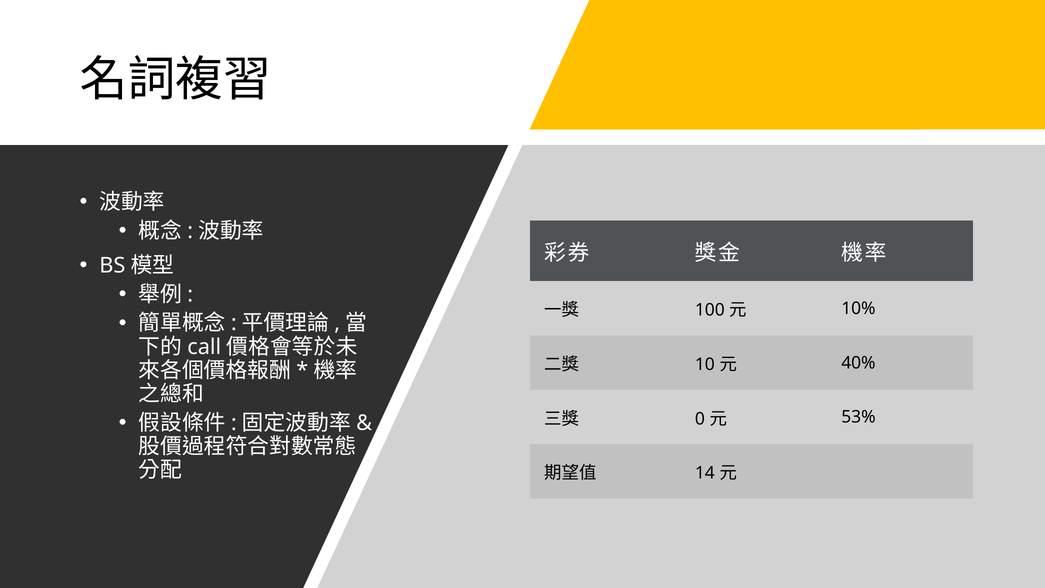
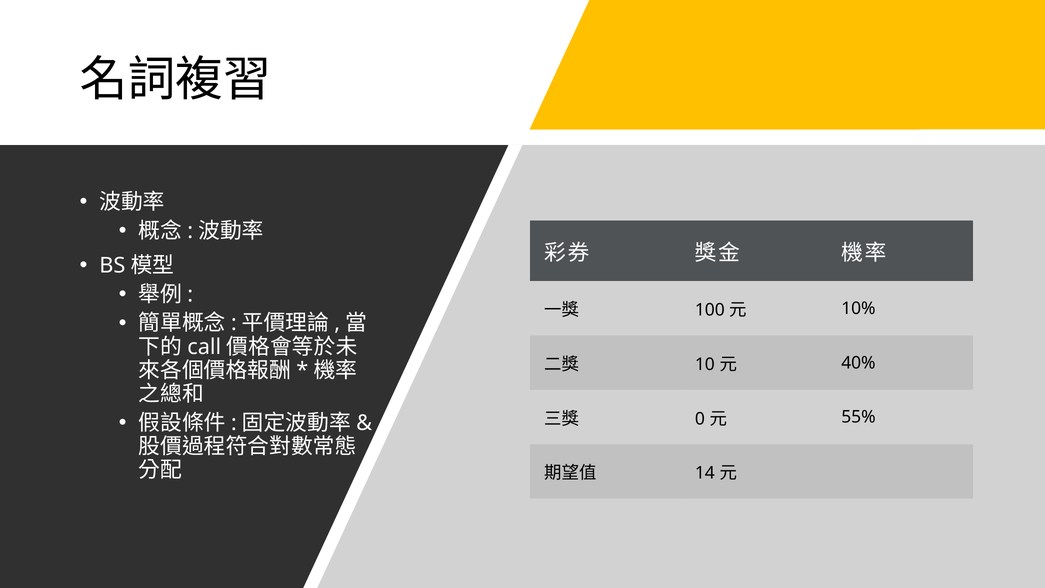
53%: 53% -> 55% (858, 417)
